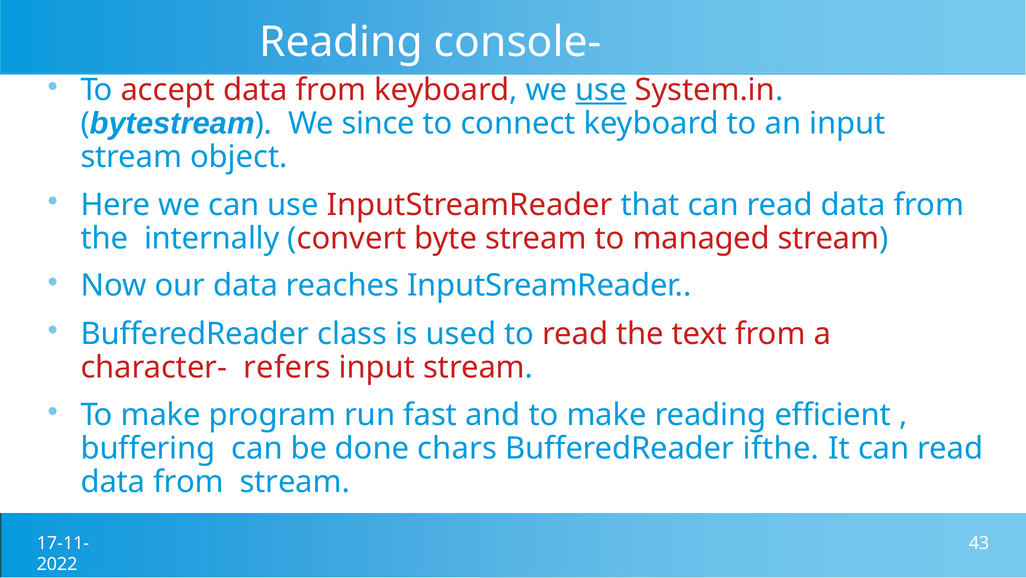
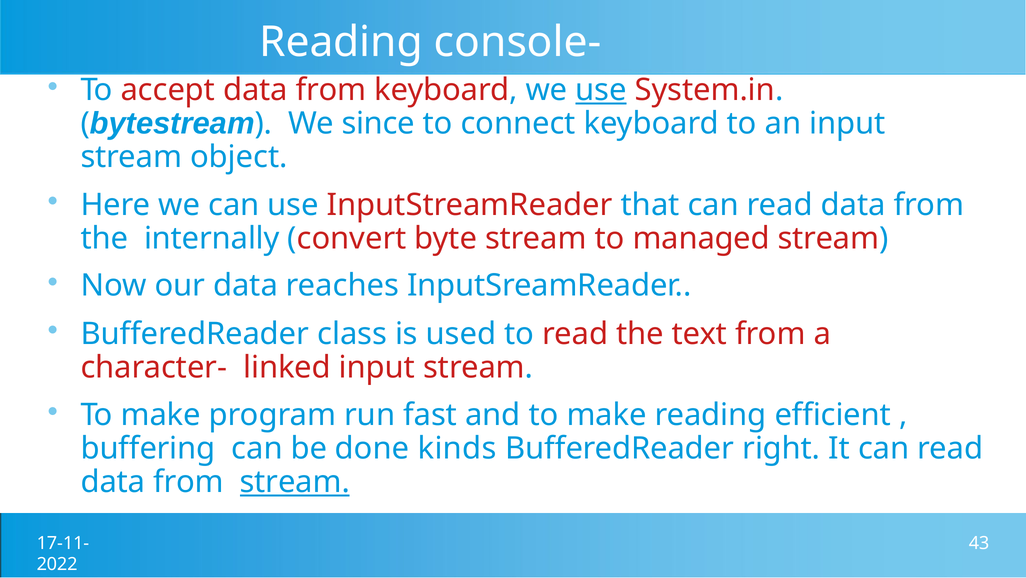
refers: refers -> linked (287, 367)
chars: chars -> kinds (457, 448)
ifthe: ifthe -> right (781, 448)
stream underline: none -> present (295, 482)
